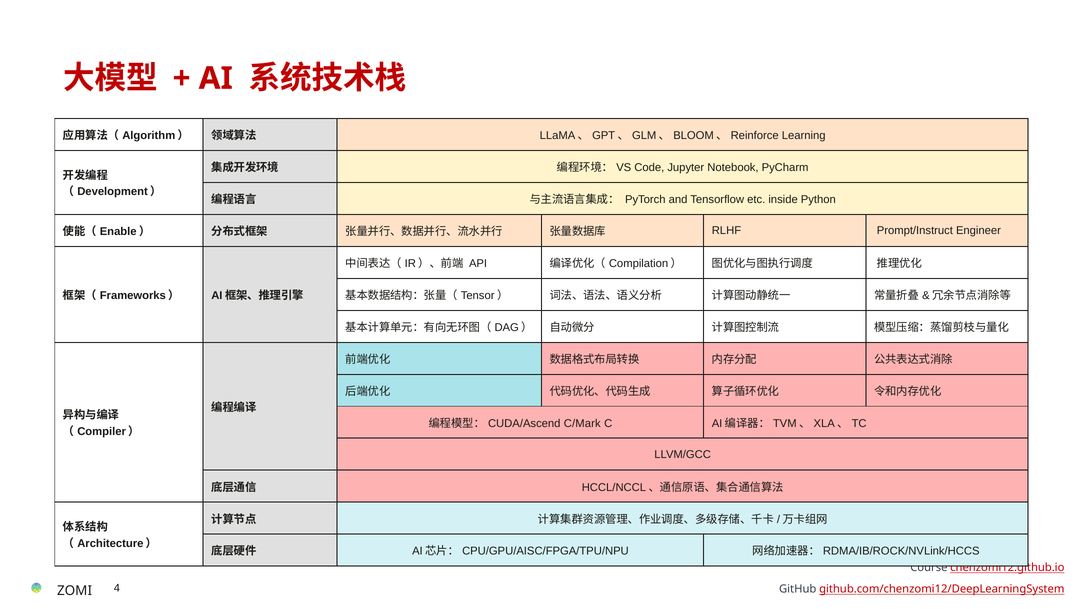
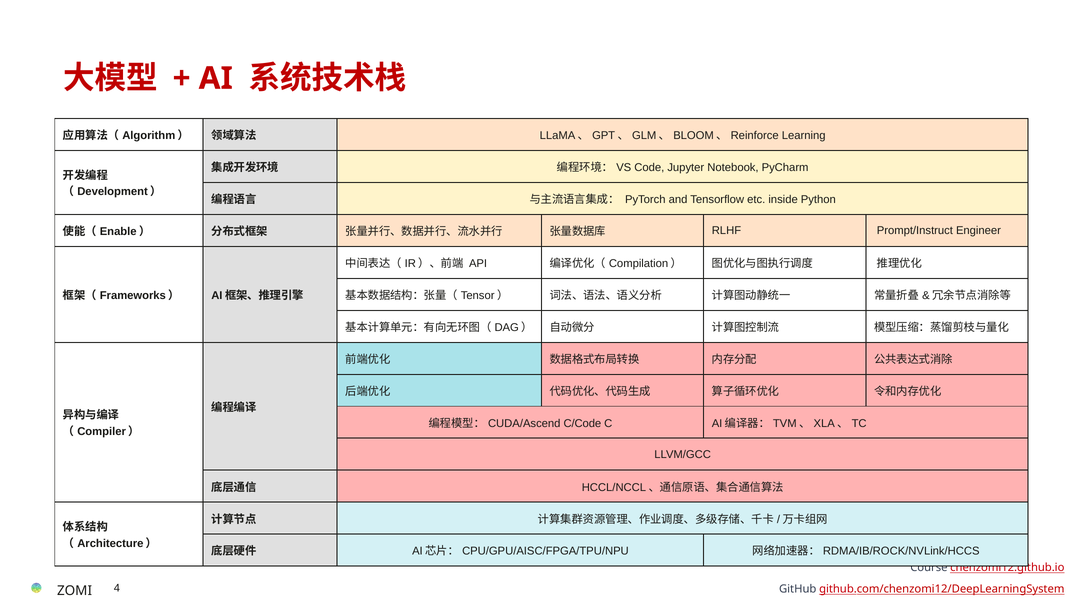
C/Mark: C/Mark -> C/Code (582, 423)
